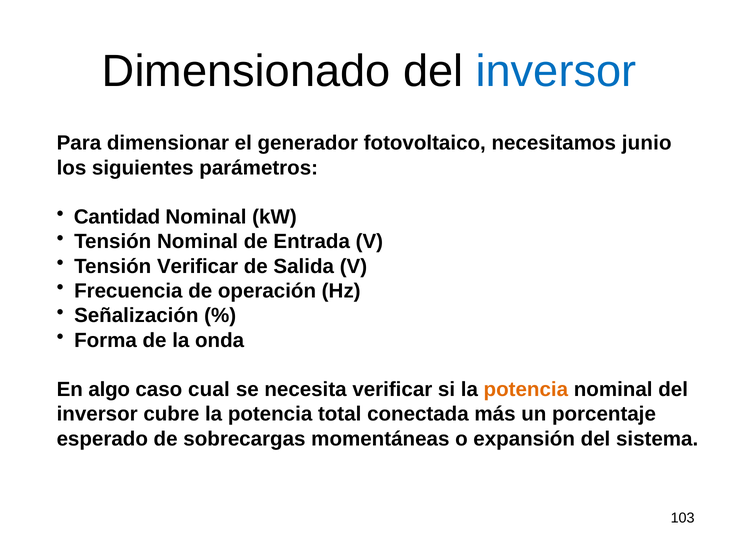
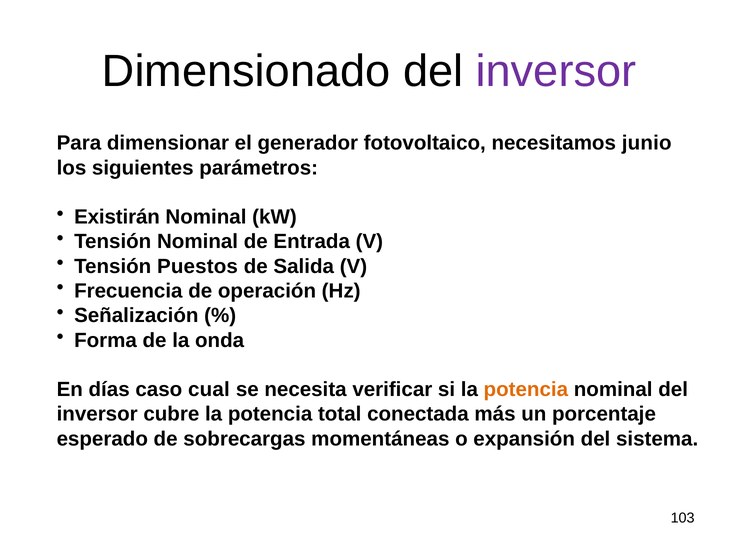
inversor colour: blue -> purple (556, 72)
Cantidad: Cantidad -> Existirán (117, 217)
Tensión Verificar: Verificar -> Puestos (197, 266)
algo: algo -> días (109, 390)
